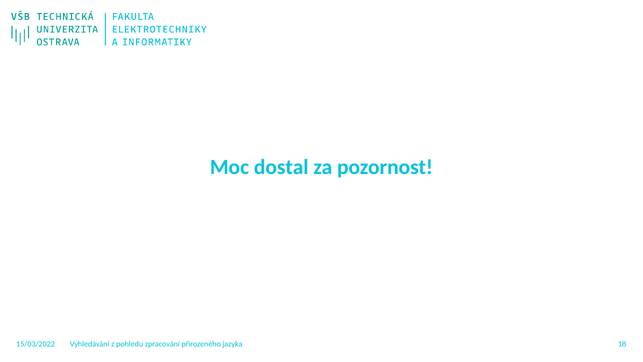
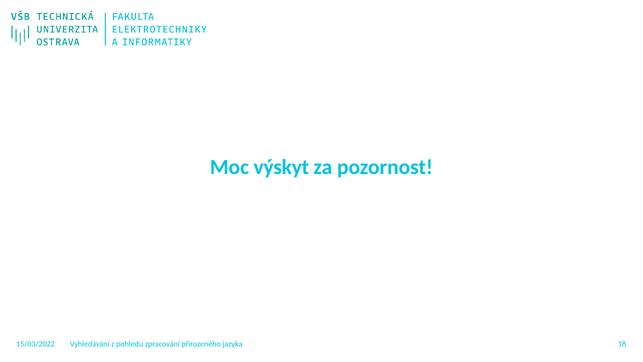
dostal: dostal -> výskyt (281, 167)
